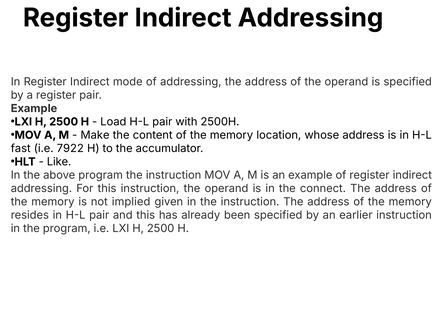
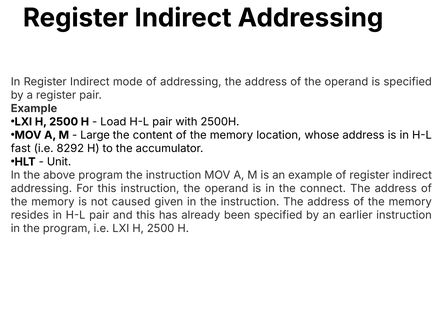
Make: Make -> Large (95, 135)
7922: 7922 -> 8292 (70, 148)
Like: Like -> Unit (59, 162)
implied: implied -> caused (131, 202)
